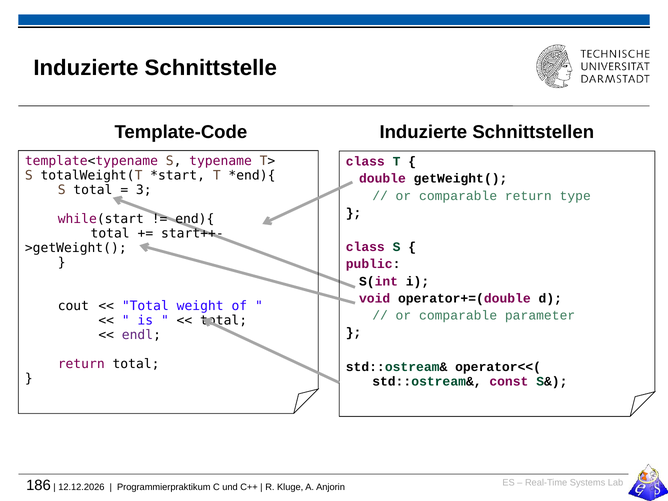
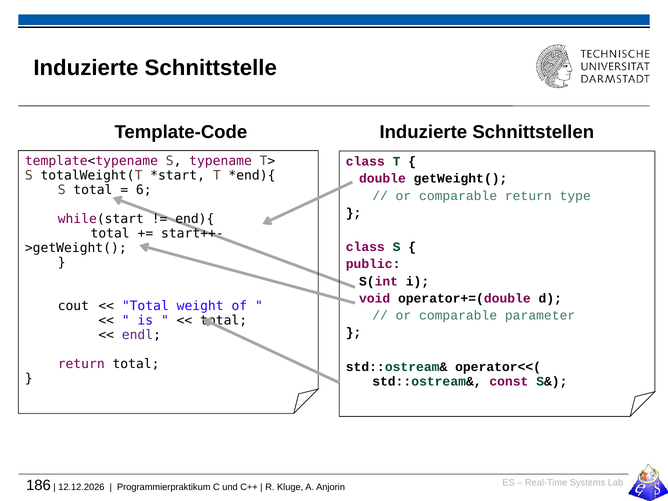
3: 3 -> 6 (144, 190)
